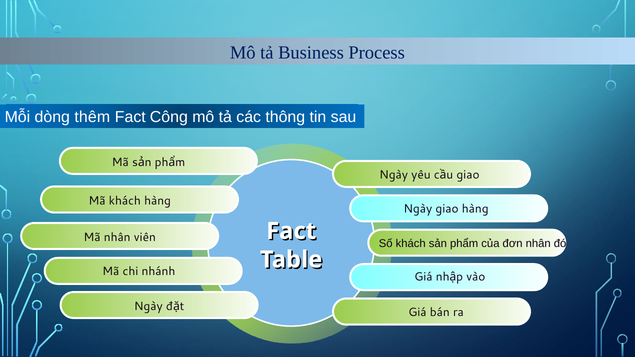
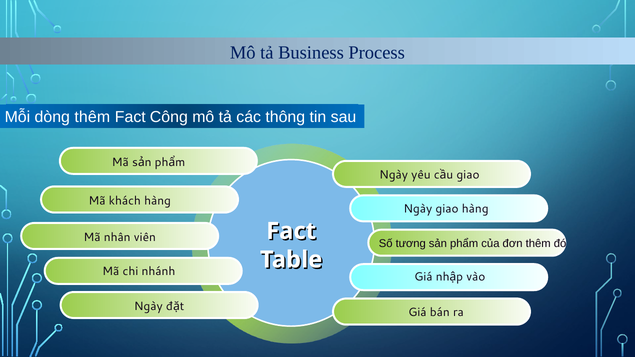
Số khách: khách -> tương (411, 244)
đơn nhân: nhân -> thêm (538, 244)
